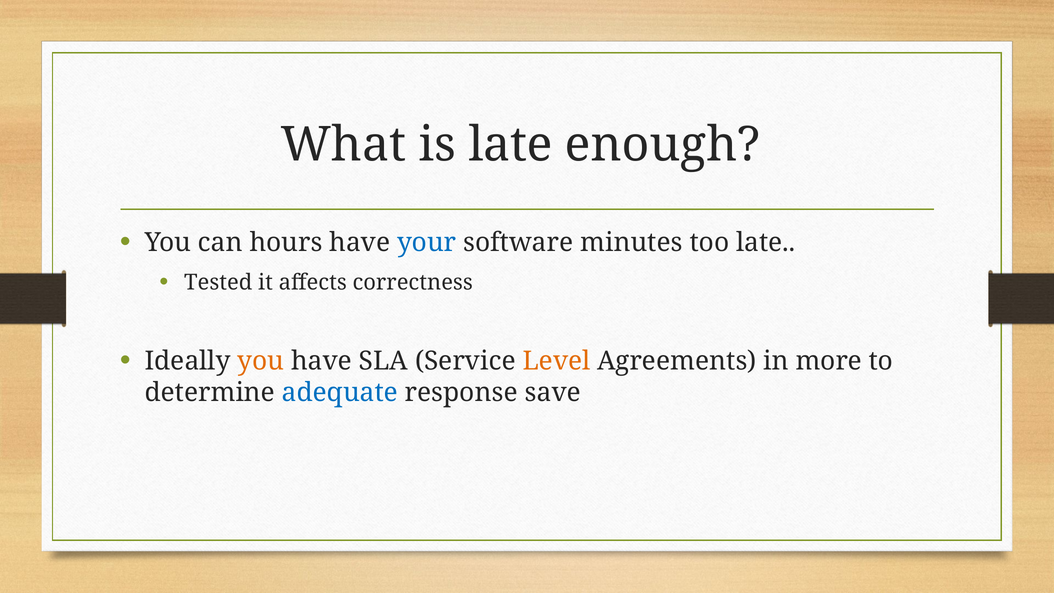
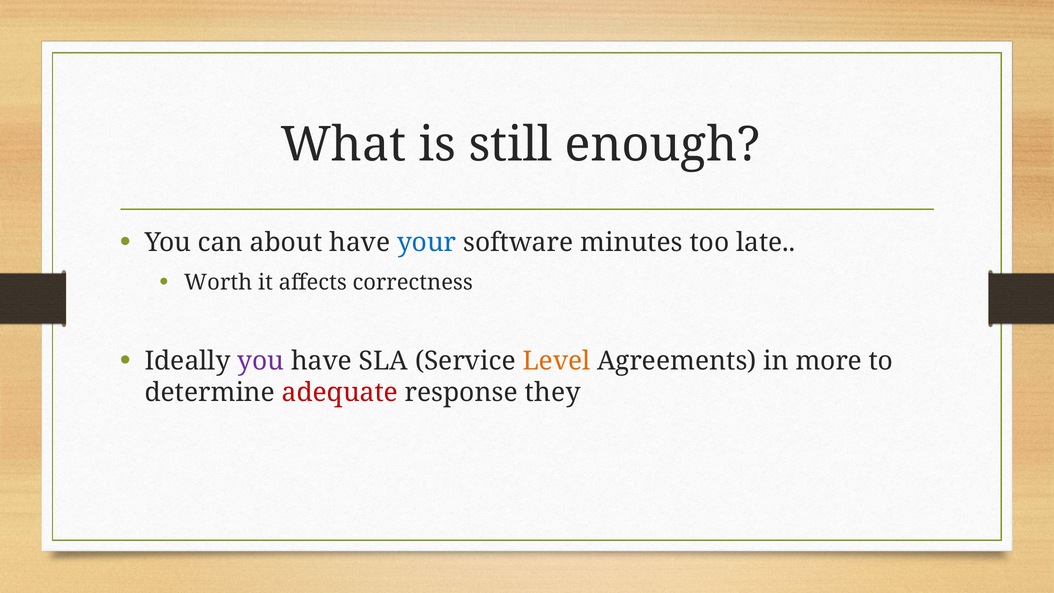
is late: late -> still (511, 145)
hours: hours -> about (286, 243)
Tested: Tested -> Worth (218, 282)
you colour: orange -> purple (261, 361)
adequate colour: blue -> red (340, 393)
save: save -> they (553, 393)
